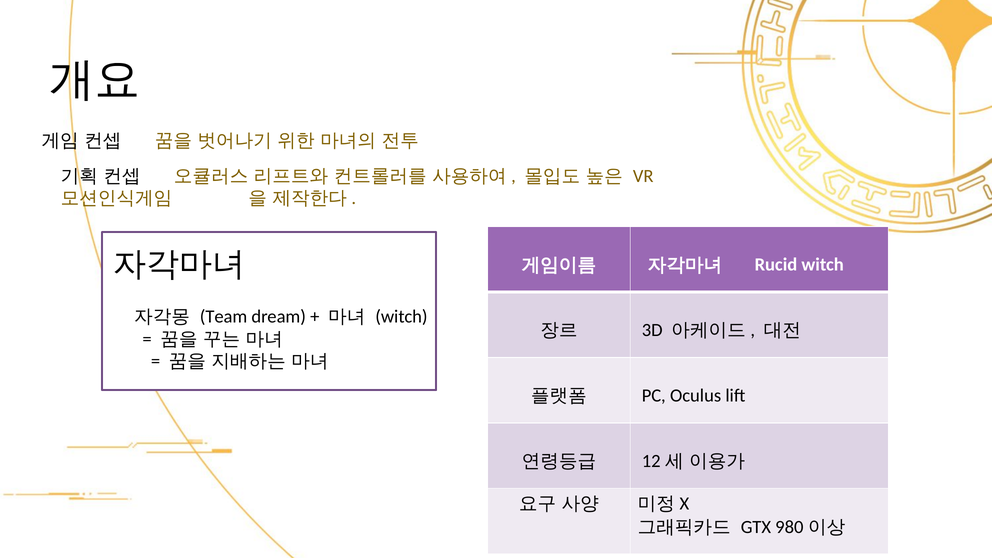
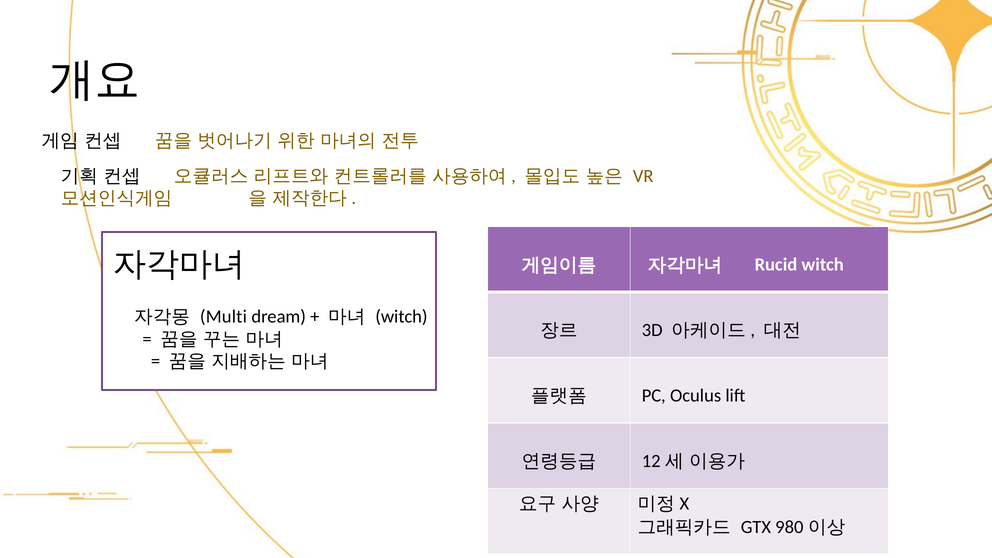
Team: Team -> Multi (223, 317)
